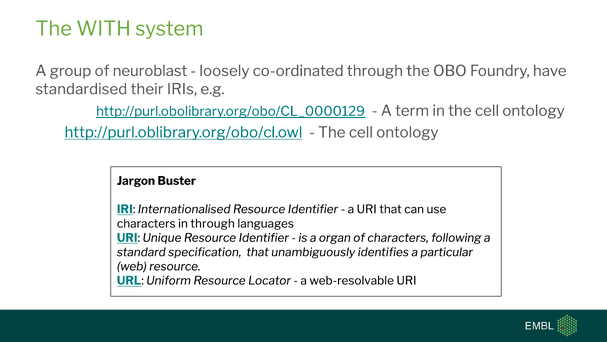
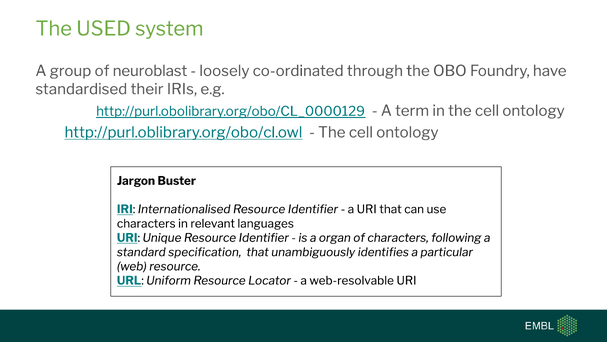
WITH: WITH -> USED (104, 29)
in through: through -> relevant (213, 223)
